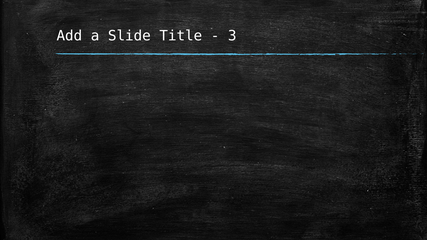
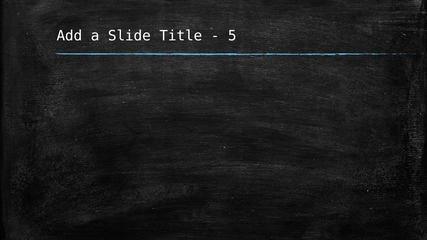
3: 3 -> 5 (232, 36)
